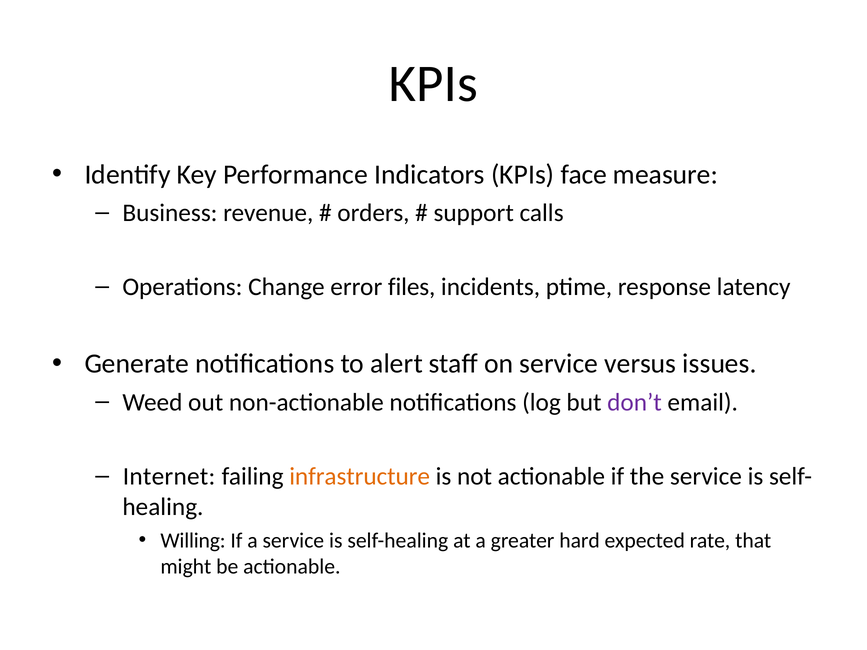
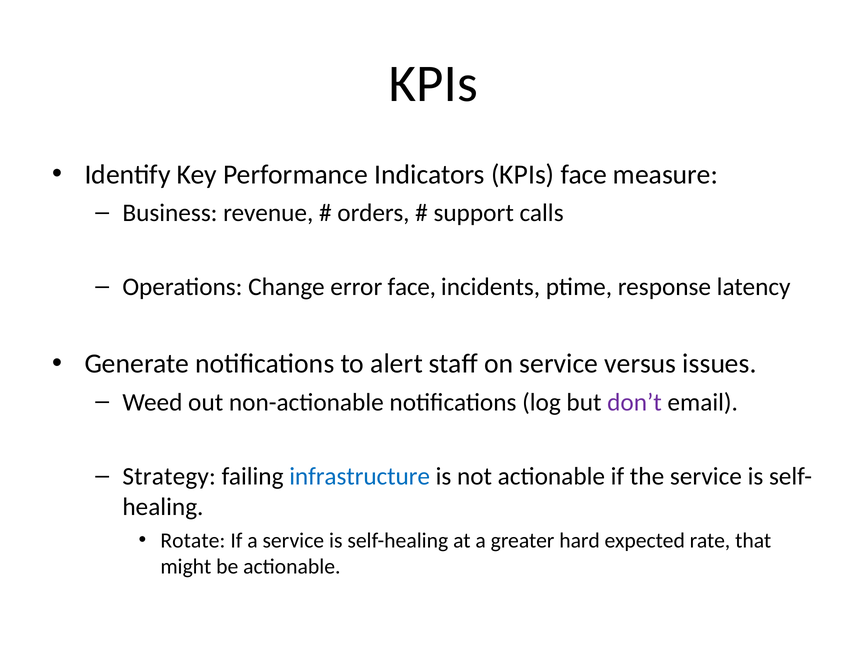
error files: files -> face (412, 287)
Internet: Internet -> Strategy (169, 477)
infrastructure colour: orange -> blue (360, 477)
Willing: Willing -> Rotate (193, 541)
